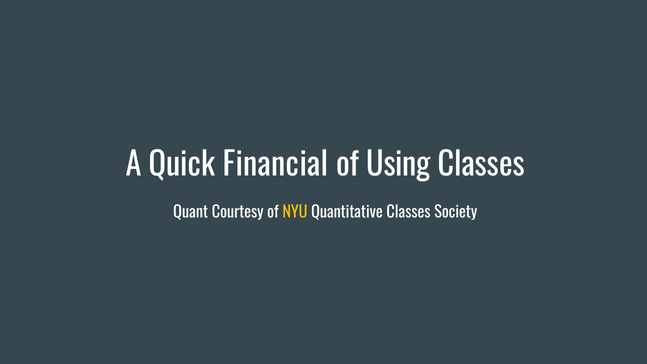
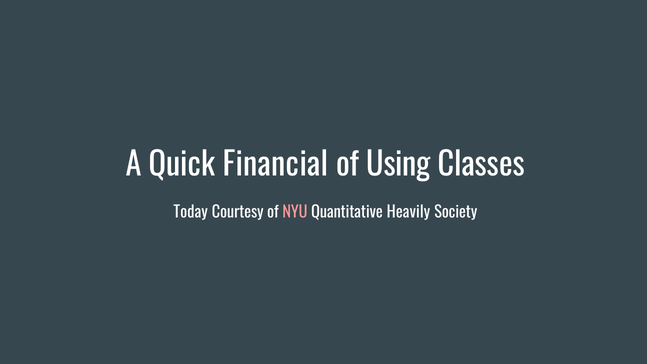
Quant: Quant -> Today (191, 212)
NYU colour: yellow -> pink (295, 212)
Quantitative Classes: Classes -> Heavily (408, 212)
